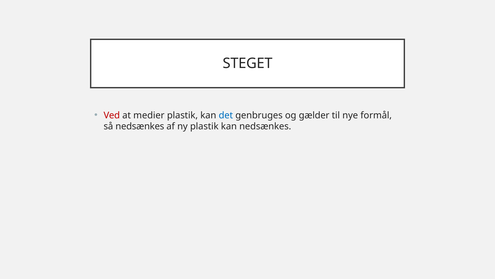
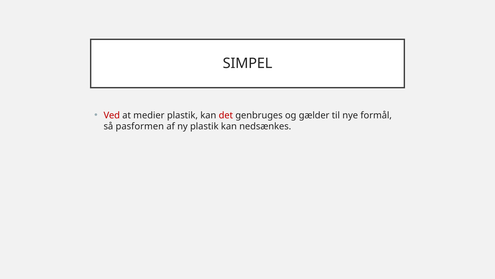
STEGET: STEGET -> SIMPEL (248, 63)
det colour: blue -> red (226, 115)
så nedsænkes: nedsænkes -> pasformen (140, 126)
